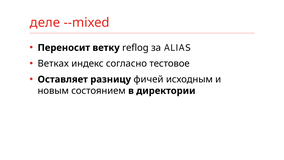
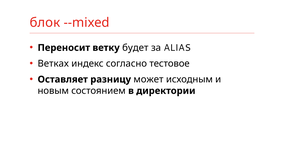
деле: деле -> блок (45, 23)
reflog: reflog -> будет (135, 48)
фичей: фичей -> может (148, 79)
